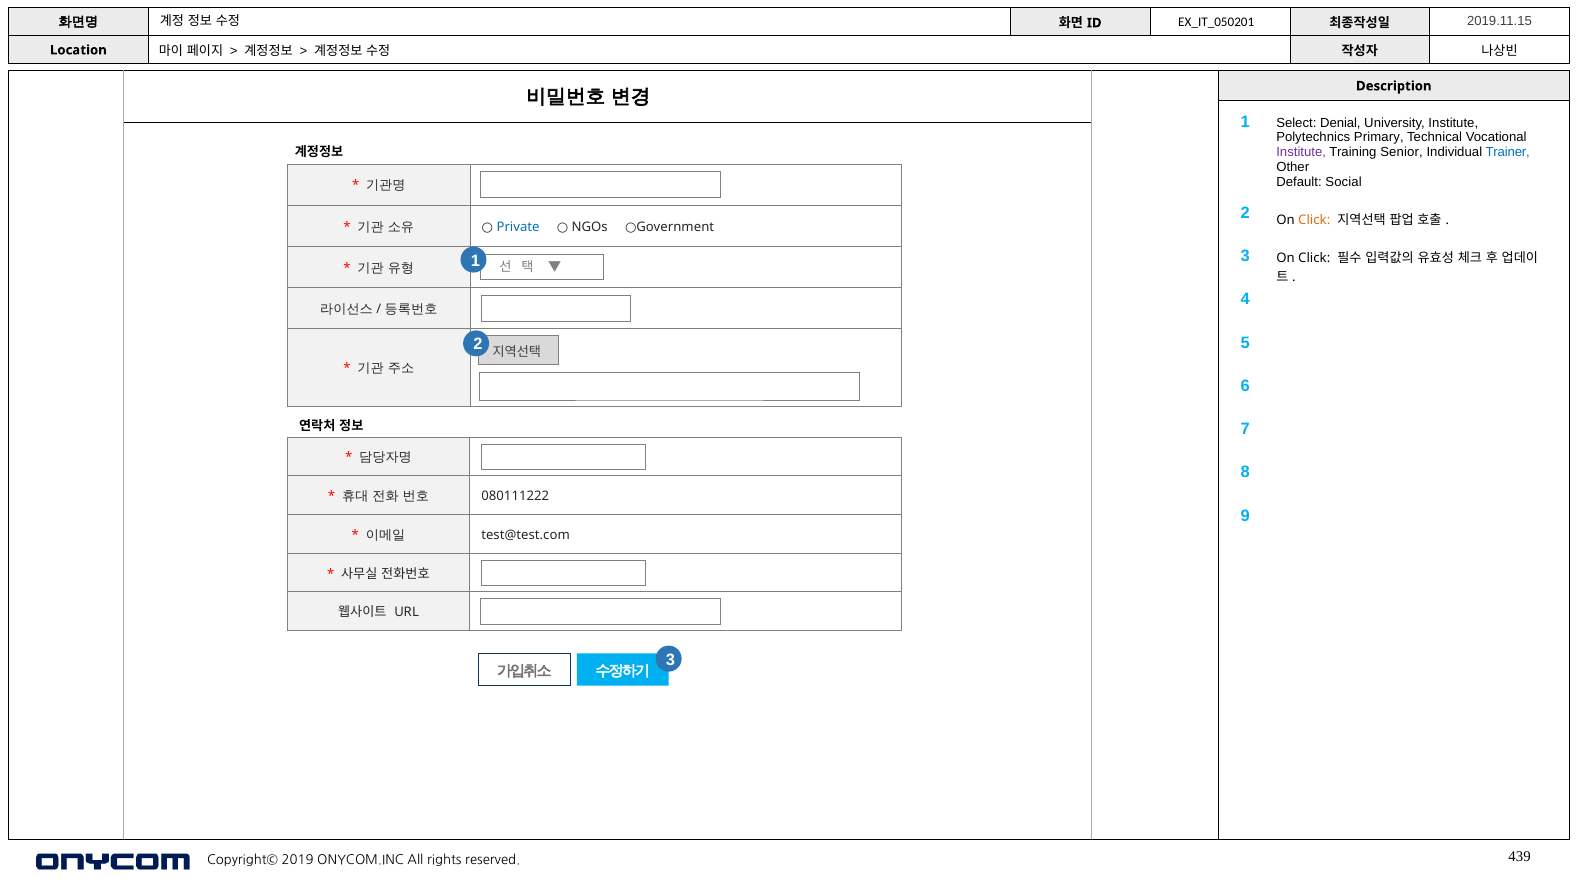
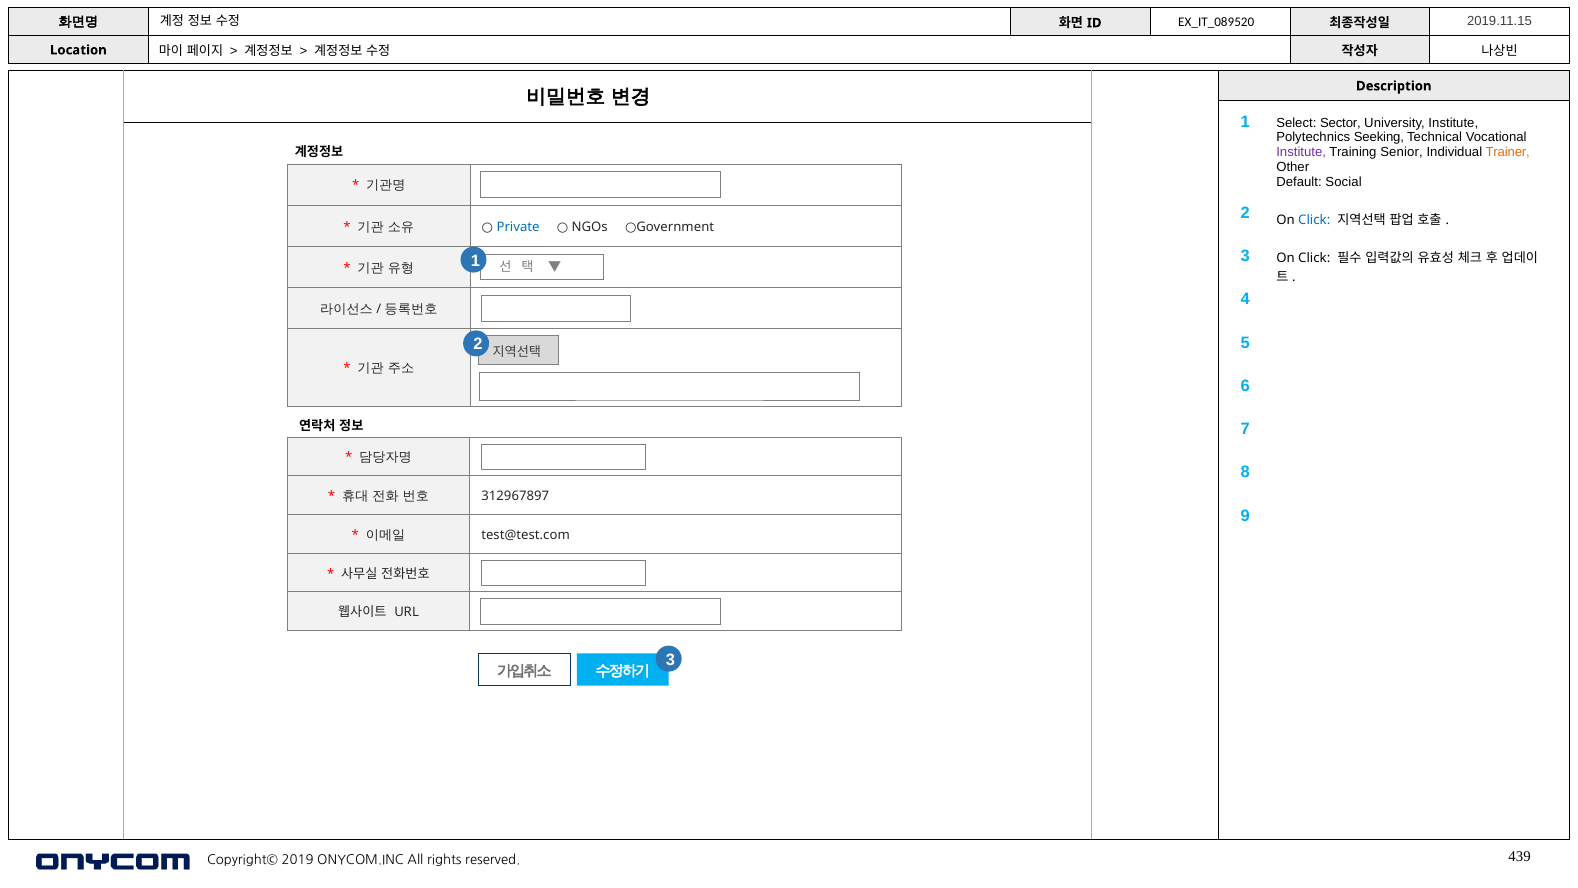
EX_IT_050201: EX_IT_050201 -> EX_IT_089520 (1216, 22)
Denial: Denial -> Sector (1340, 123)
Primary: Primary -> Seeking (1379, 138)
Trainer colour: blue -> orange (1508, 152)
Click colour: orange -> blue (1314, 220)
080111222: 080111222 -> 312967897 (515, 496)
